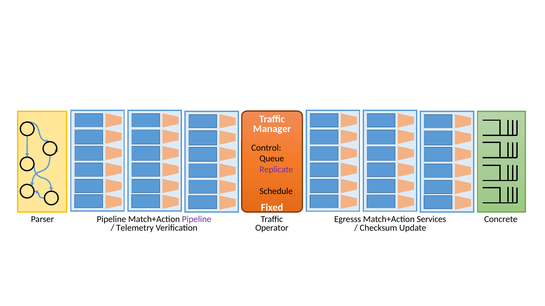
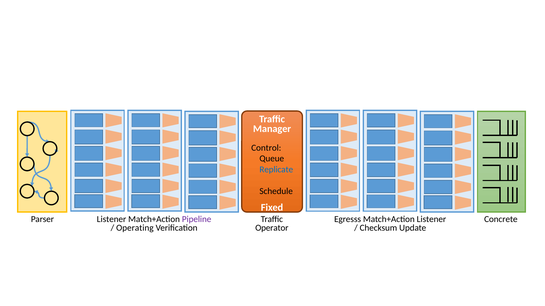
Replicate colour: purple -> blue (276, 170)
Pipeline: Pipeline -> Listener (112, 220)
Match+Action Services: Services -> Listener (431, 220)
Telemetry: Telemetry -> Operating (135, 228)
